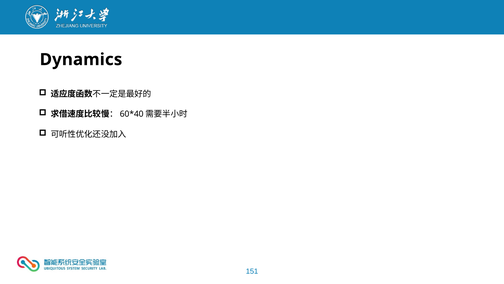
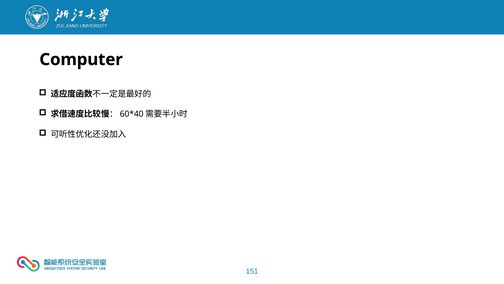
Dynamics: Dynamics -> Computer (81, 59)
